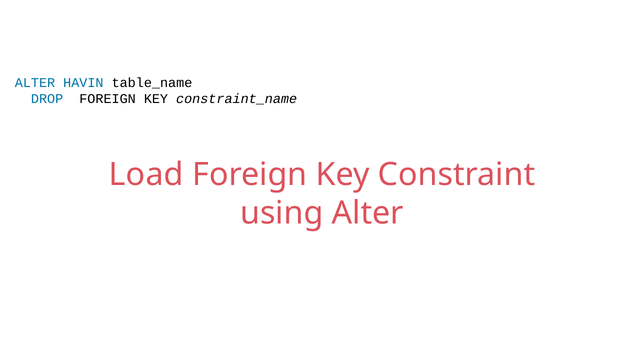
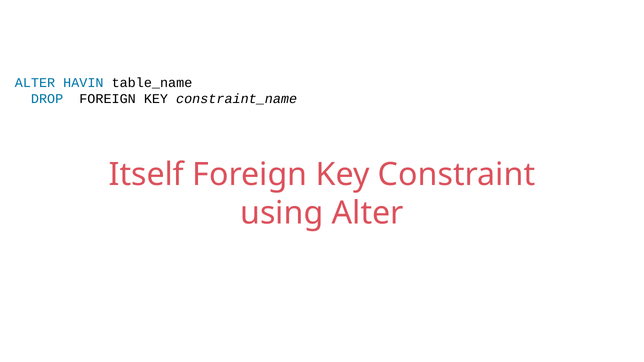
Load: Load -> Itself (146, 175)
